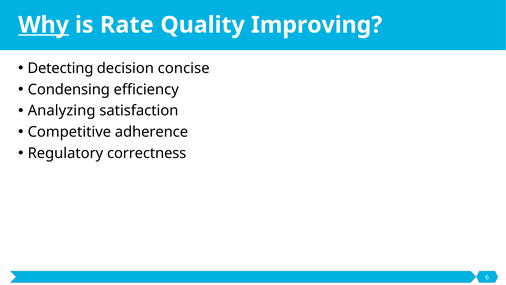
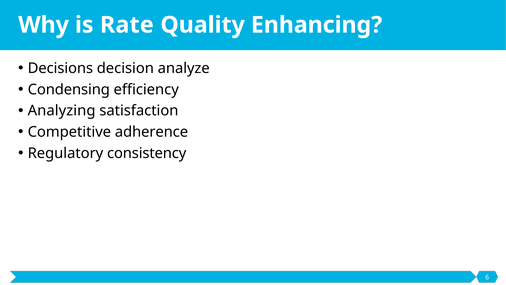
Why underline: present -> none (44, 25)
Improving: Improving -> Enhancing (317, 25)
Detecting: Detecting -> Decisions (60, 68)
concise: concise -> analyze (184, 68)
correctness: correctness -> consistency (147, 153)
